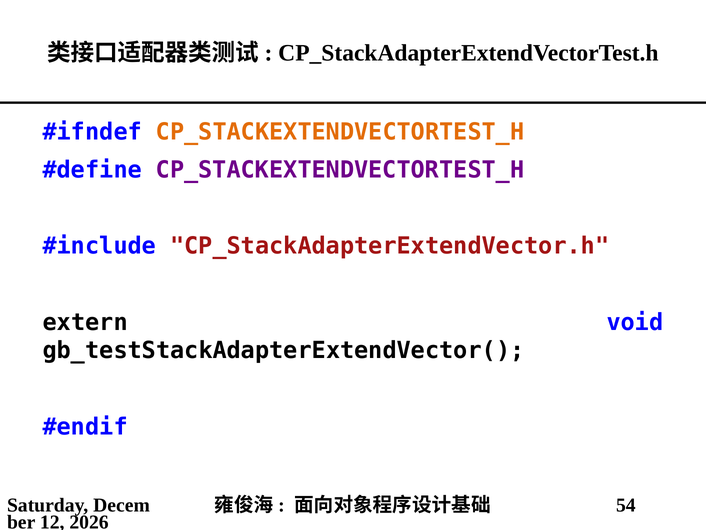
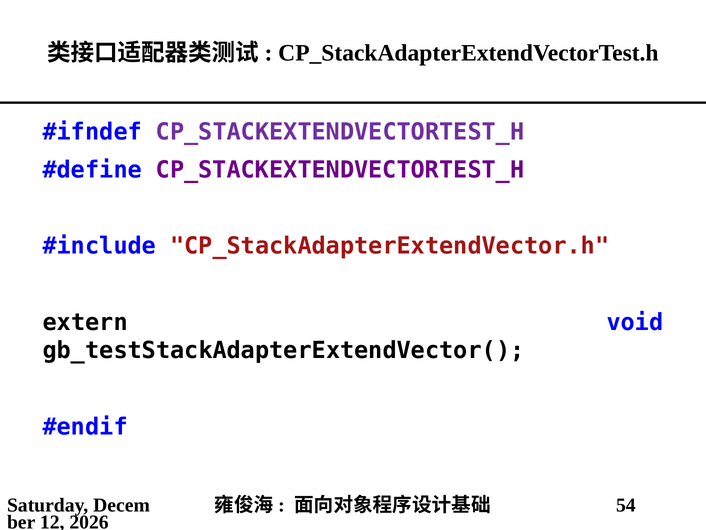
CP_STACKEXTENDVECTORTEST_H colour: orange -> purple (340, 132)
